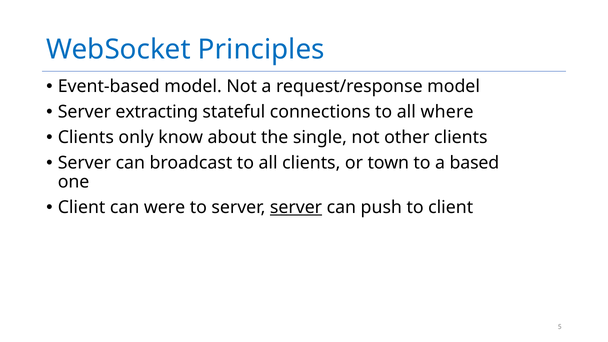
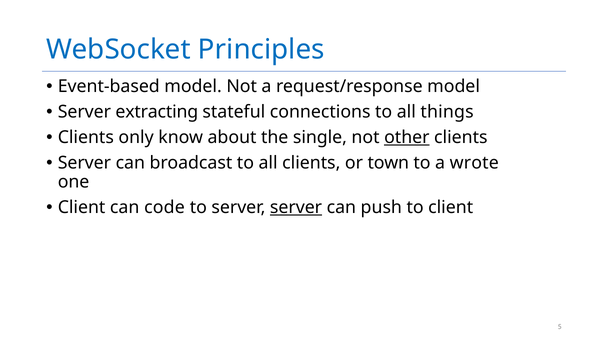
where: where -> things (447, 112)
other underline: none -> present (407, 137)
based: based -> wrote (474, 163)
were: were -> code (164, 207)
